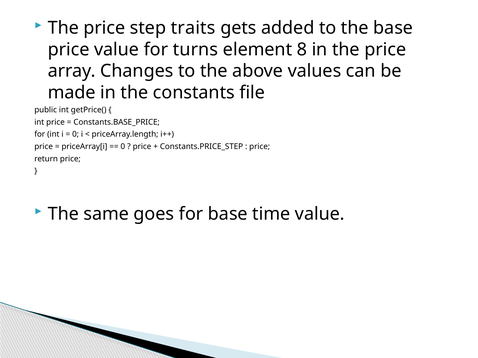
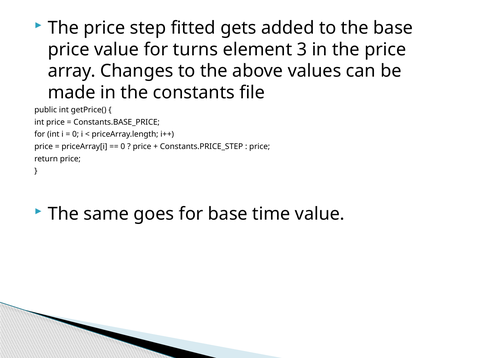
traits: traits -> fitted (193, 28)
8: 8 -> 3 (302, 50)
